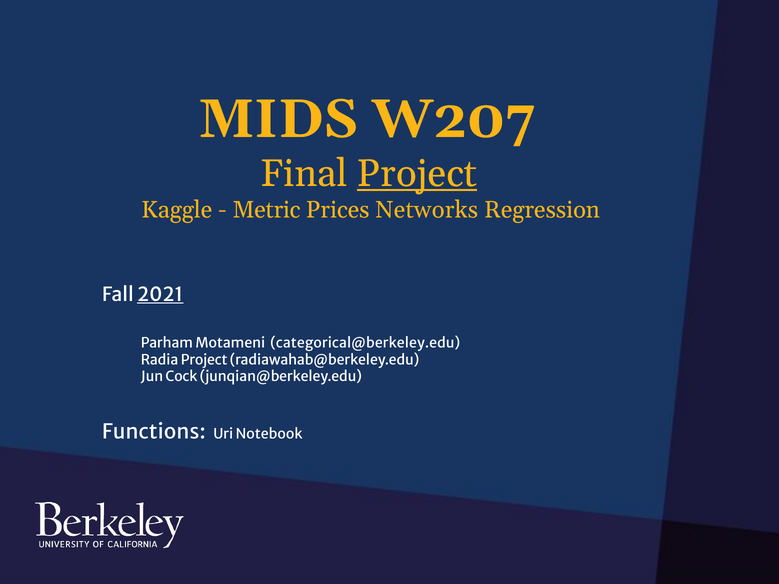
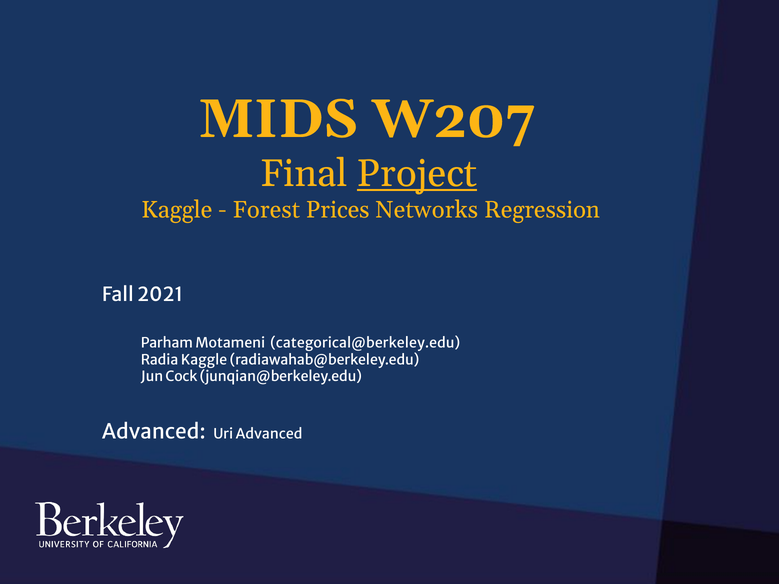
Metric: Metric -> Forest (266, 210)
2021 underline: present -> none (160, 295)
Radia Project: Project -> Kaggle (204, 360)
Functions: Functions -> Advanced (154, 432)
Uri Notebook: Notebook -> Advanced (269, 434)
